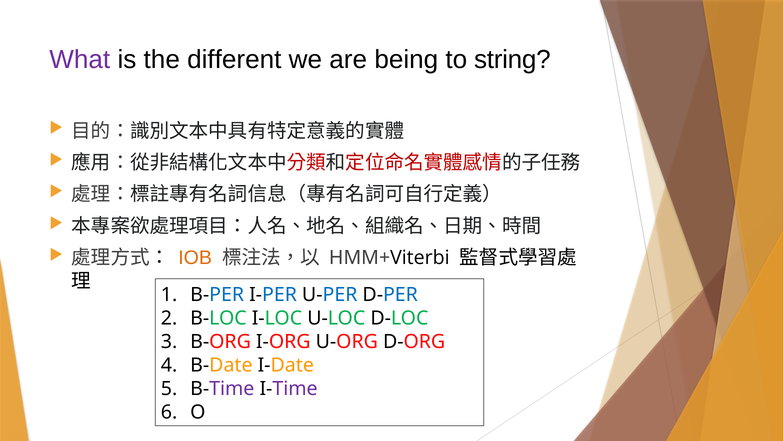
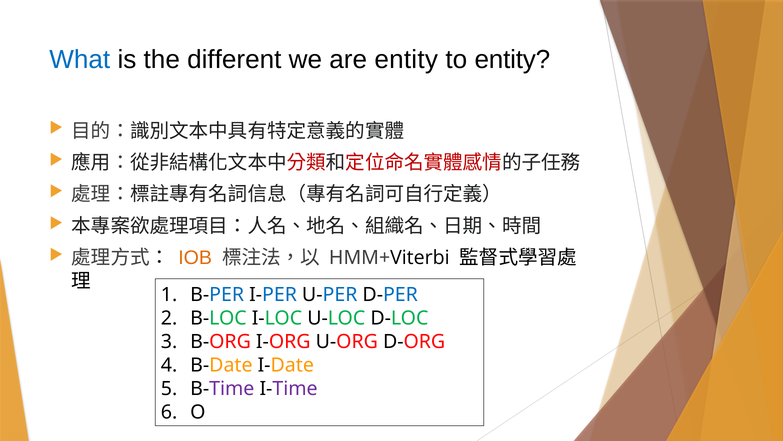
What colour: purple -> blue (80, 60)
are being: being -> entity (406, 60)
to string: string -> entity (512, 60)
